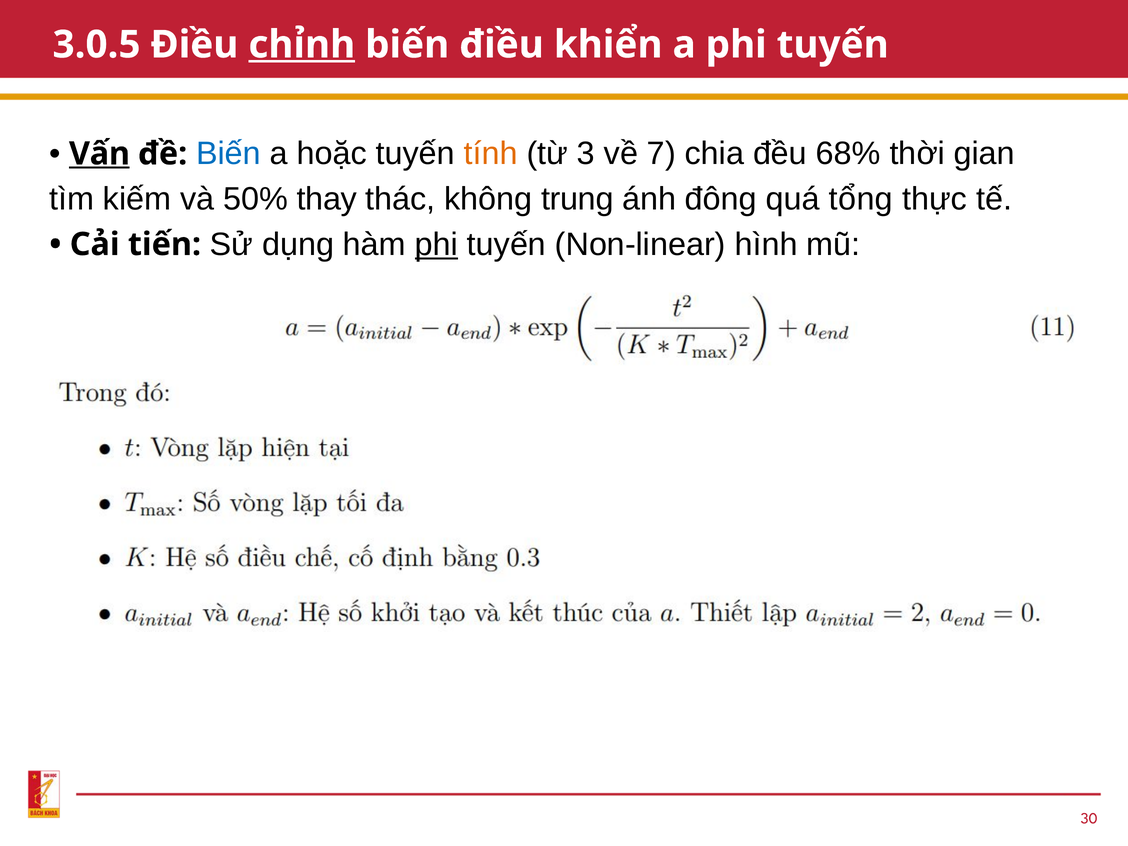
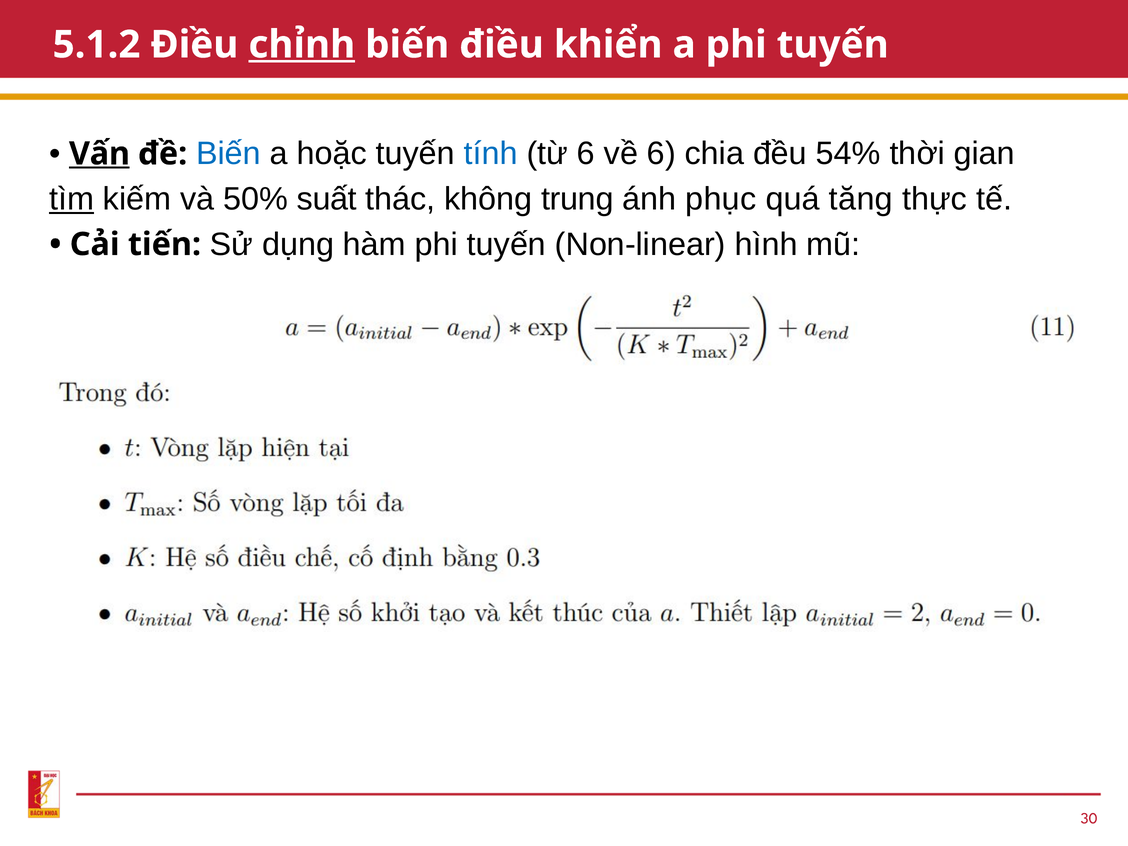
3.0.5: 3.0.5 -> 5.1.2 (97, 45)
tính colour: orange -> blue (491, 154)
từ 3: 3 -> 6 (586, 154)
về 7: 7 -> 6 (661, 154)
68%: 68% -> 54% (848, 154)
tìm underline: none -> present (72, 199)
thay: thay -> suất (327, 199)
đông: đông -> phục (721, 199)
tổng: tổng -> tăng (861, 199)
phi underline: present -> none (436, 244)
